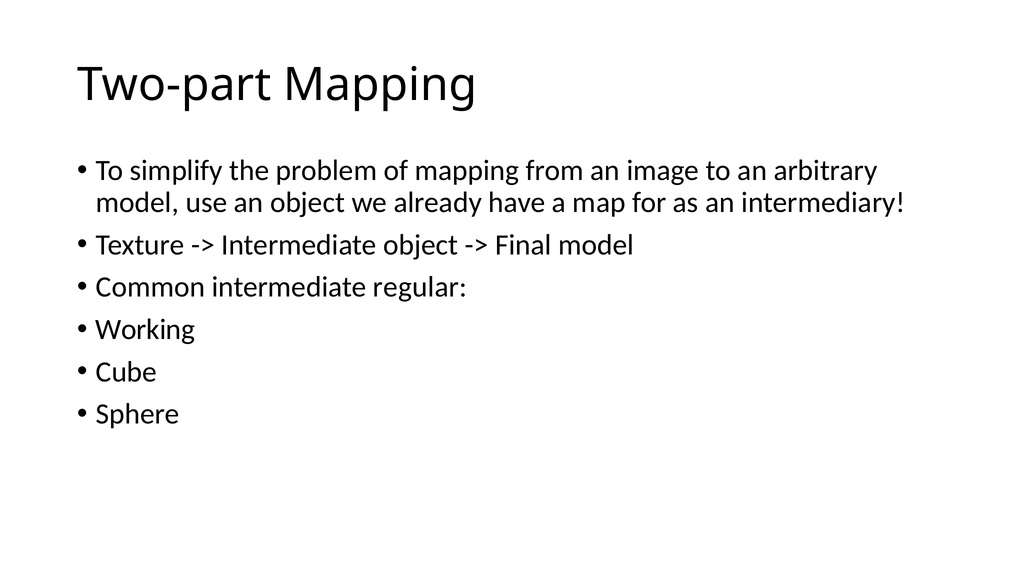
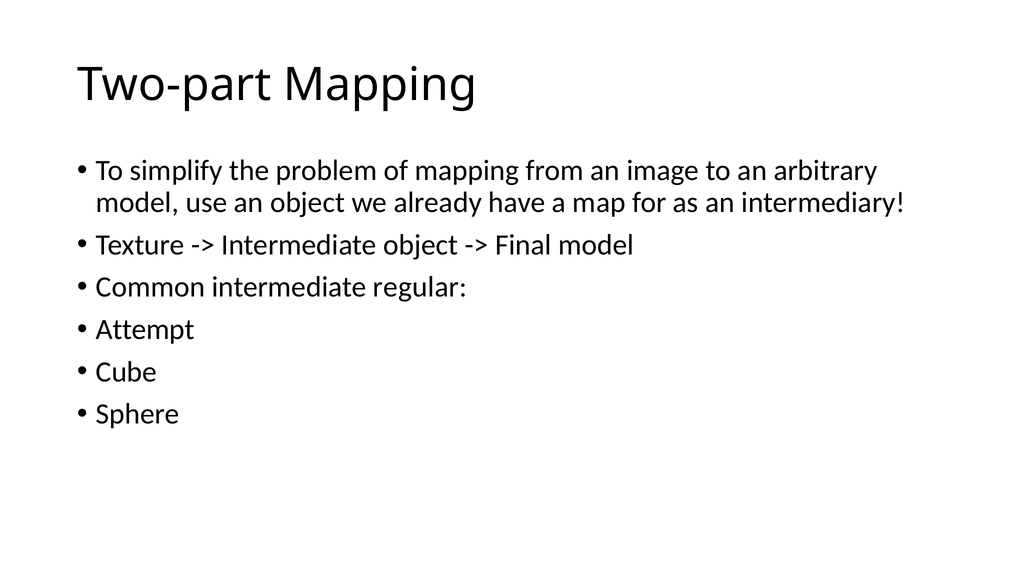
Working: Working -> Attempt (145, 330)
